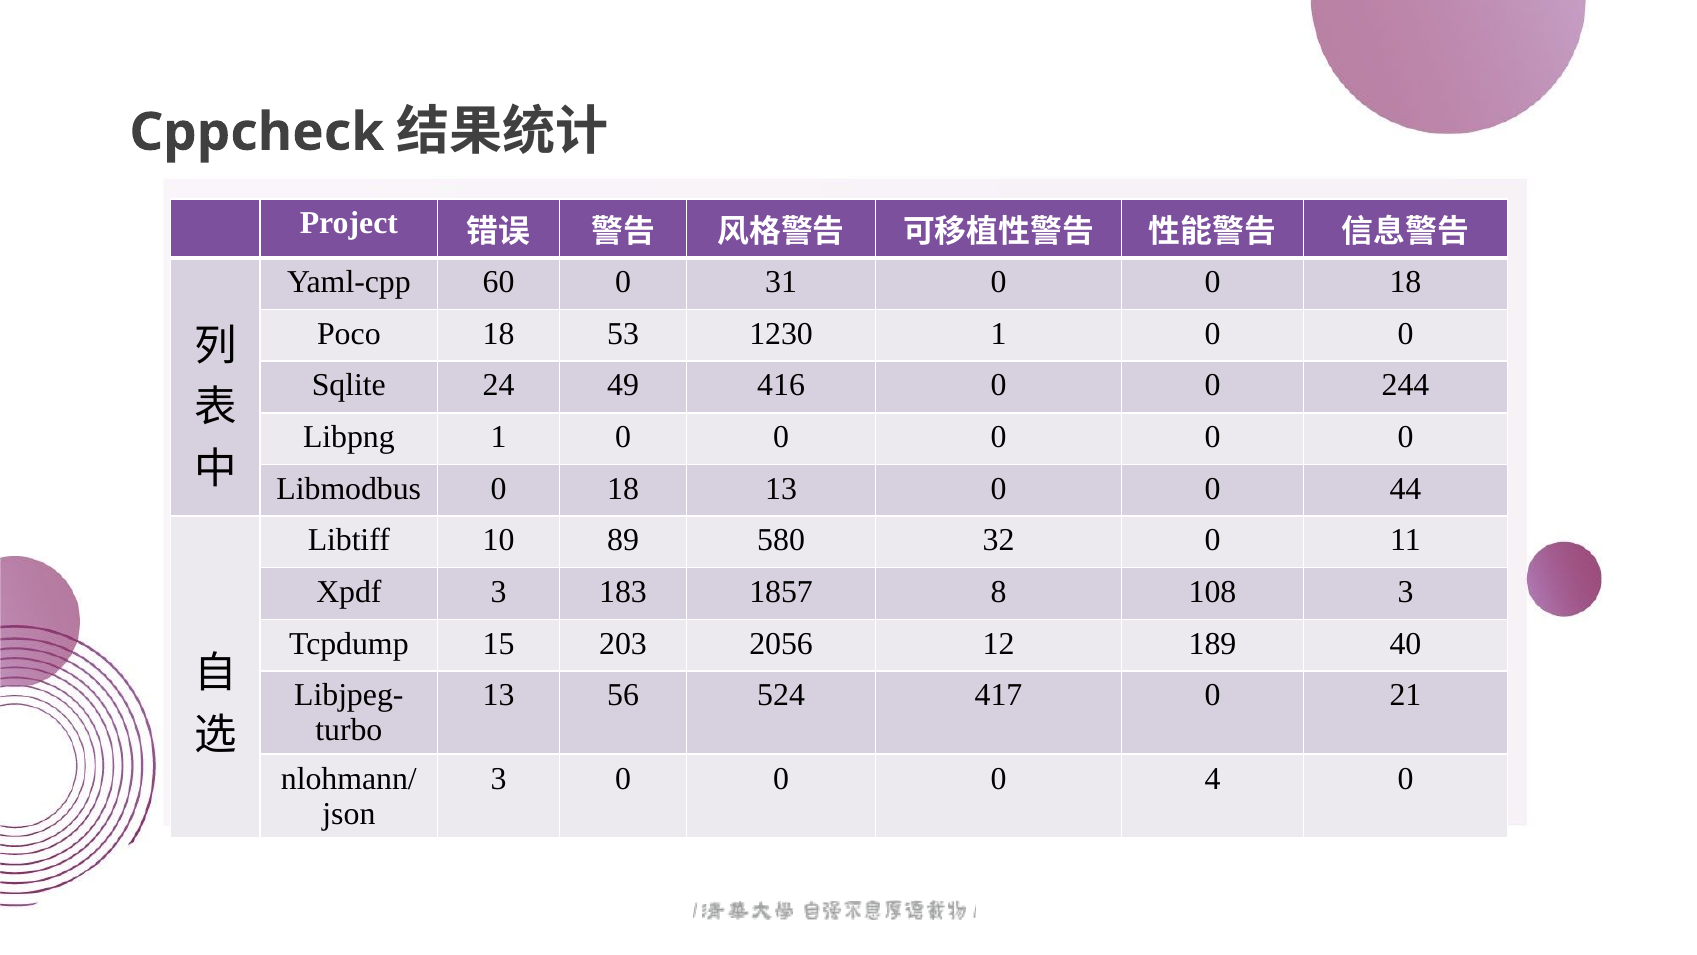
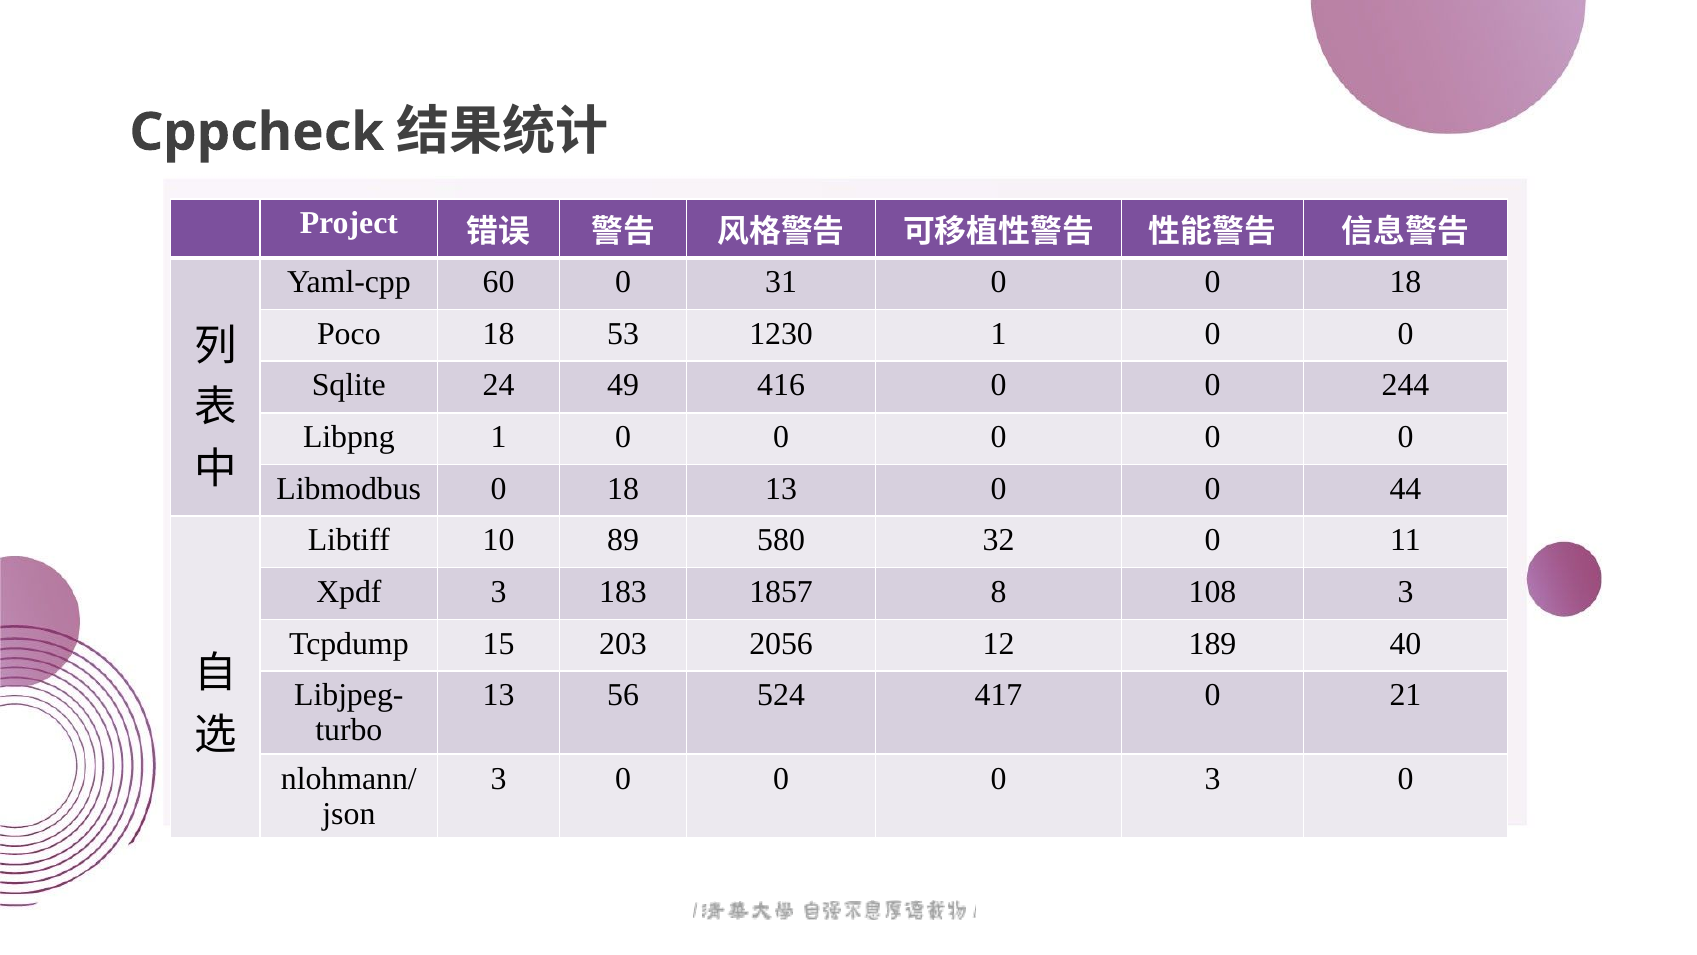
0 4: 4 -> 3 (1212, 778)
